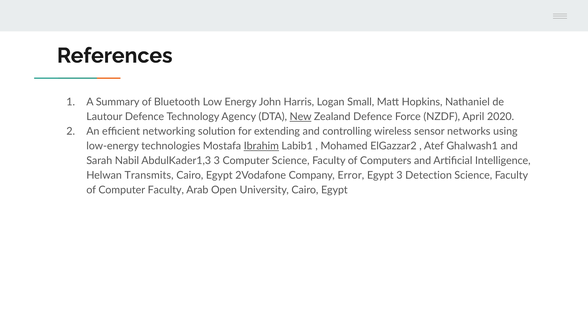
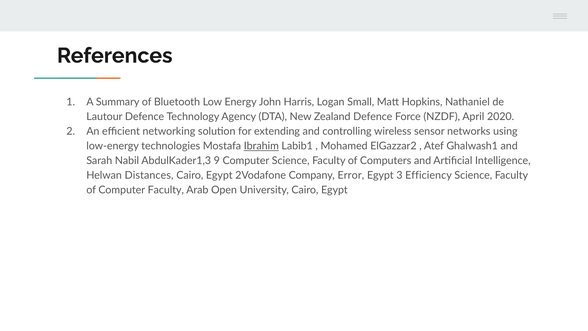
New underline: present -> none (301, 117)
AbdulKader1,3 3: 3 -> 9 (217, 161)
Transmits: Transmits -> Distances (149, 175)
Detection: Detection -> Efficiency (429, 175)
